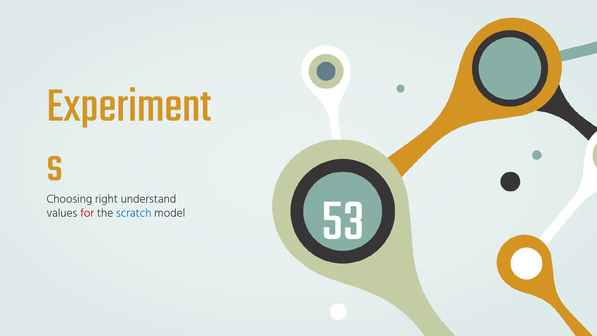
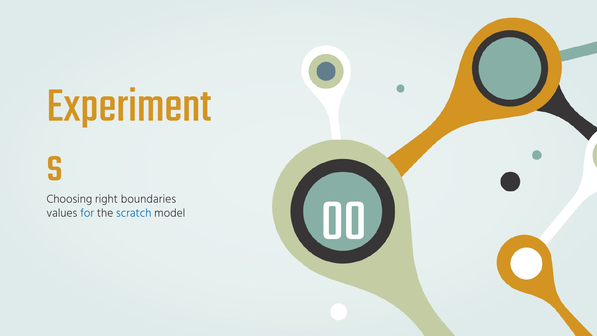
understand: understand -> boundaries (148, 199)
for colour: red -> blue (87, 213)
53: 53 -> 00 (344, 219)
